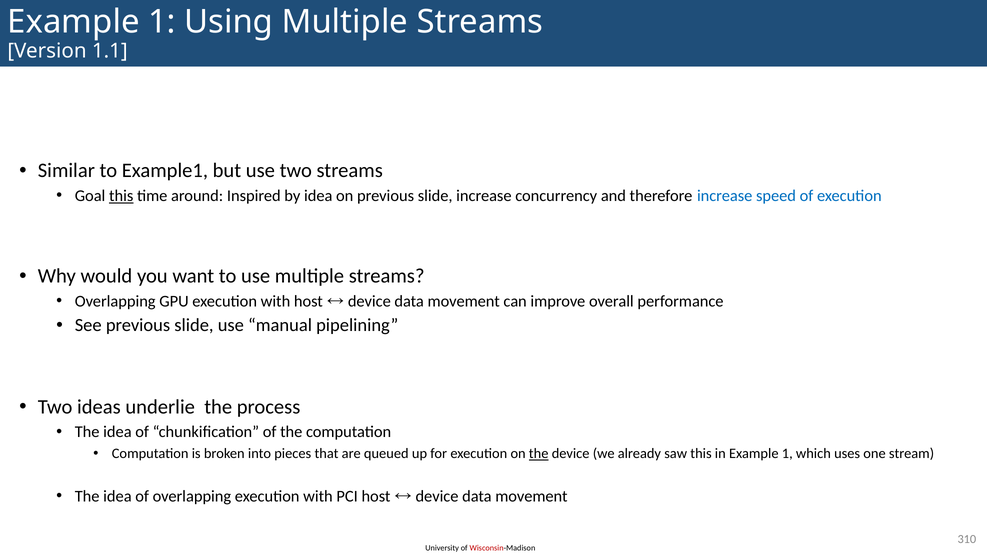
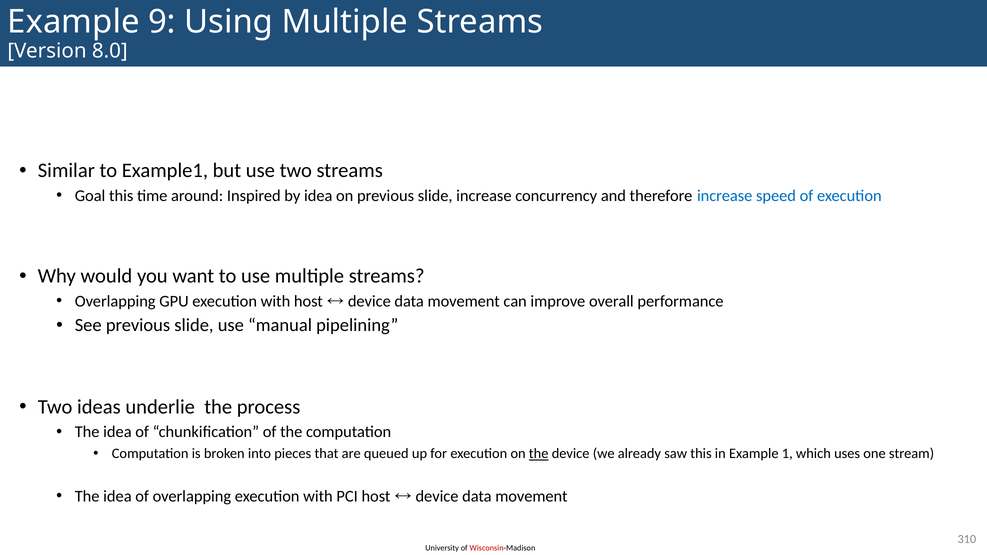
1: 1 -> 9 (162, 22)
1.1: 1.1 -> 8.0 (110, 51)
this underline: present -> none (121, 196)
